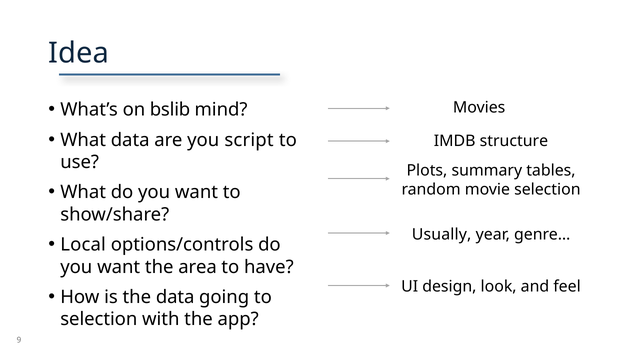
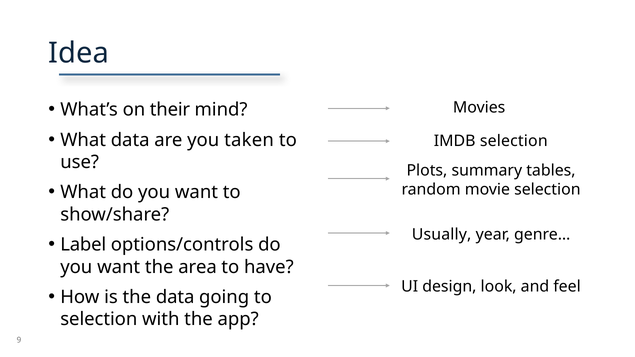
bslib: bslib -> their (170, 110)
script: script -> taken (249, 140)
IMDB structure: structure -> selection (514, 141)
Local: Local -> Label (83, 245)
